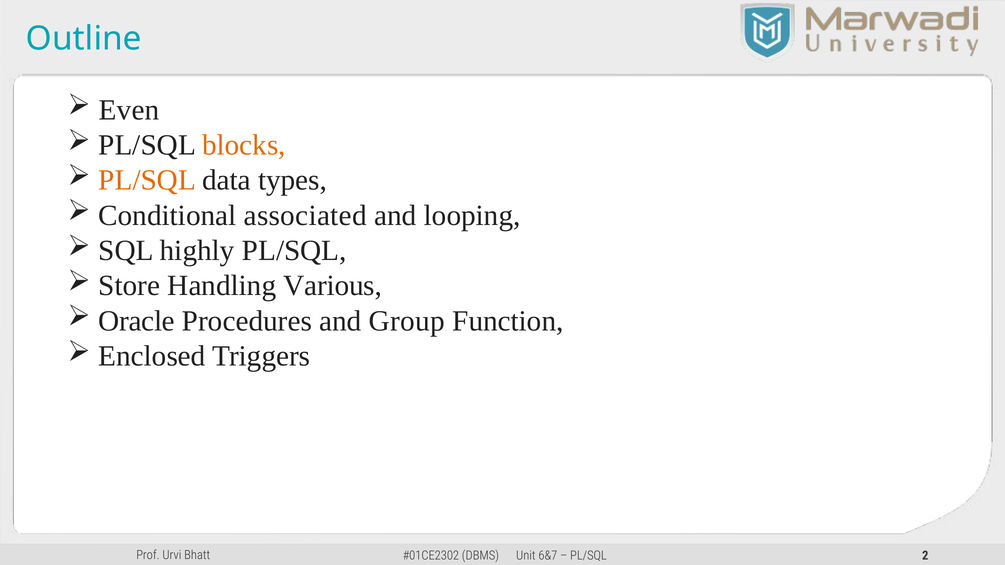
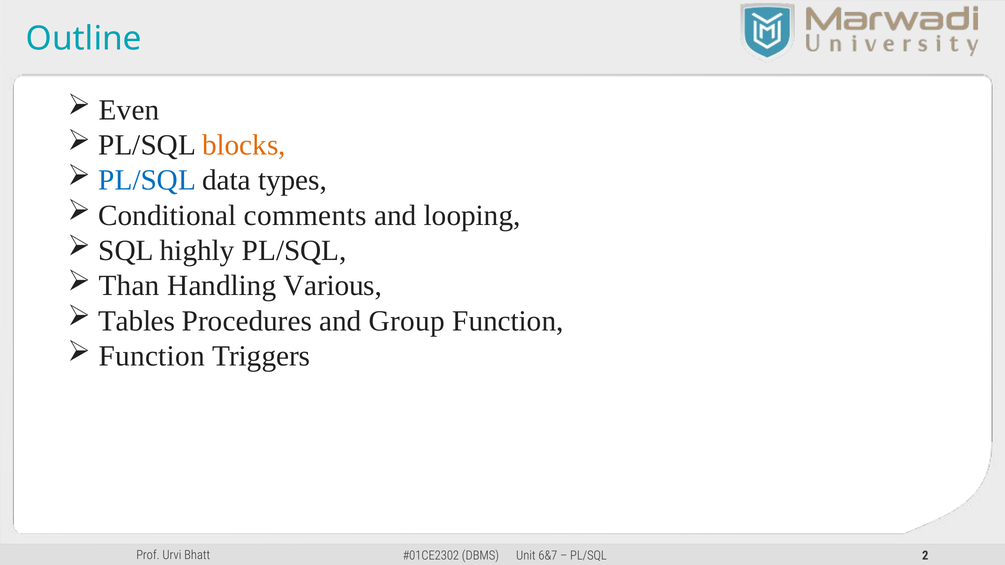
PL/SQL colour: orange -> blue (147, 180)
associated: associated -> comments (305, 216)
Store: Store -> Than (129, 286)
Oracle: Oracle -> Tables (137, 321)
Enclosed: Enclosed -> Function (152, 356)
